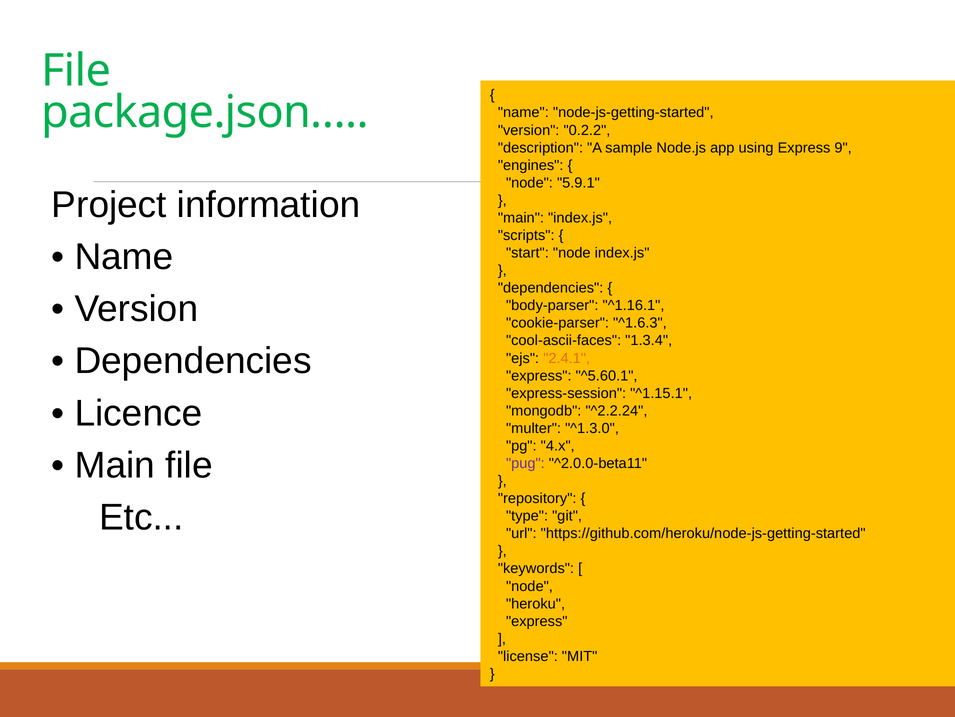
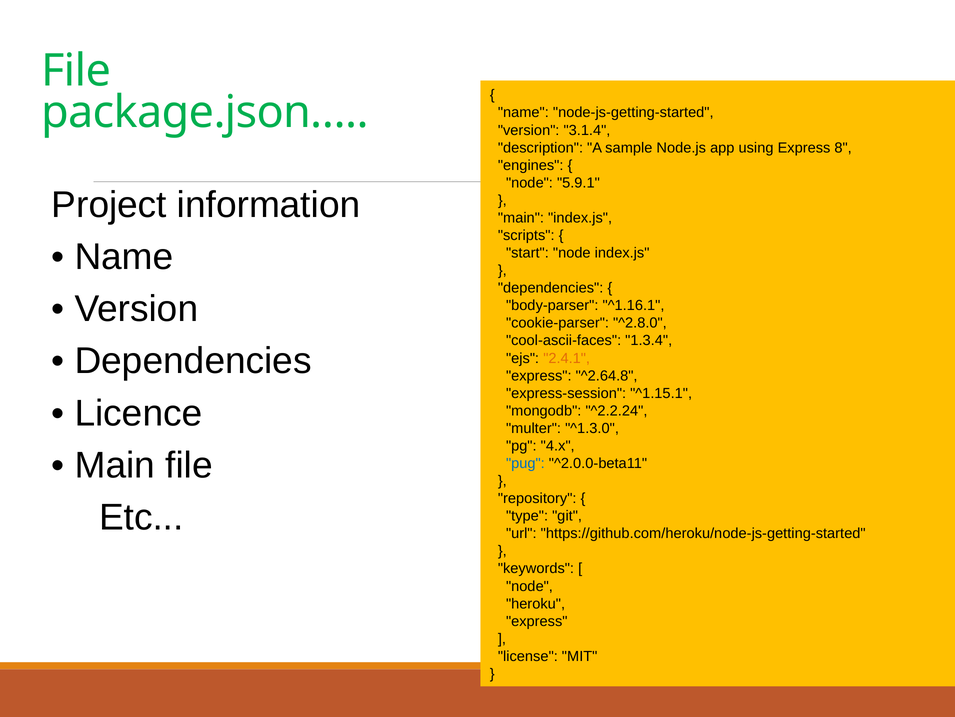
0.2.2: 0.2.2 -> 3.1.4 (587, 130)
9: 9 -> 8 (843, 148)
^1.6.3: ^1.6.3 -> ^2.8.0 (640, 323)
^5.60.1: ^5.60.1 -> ^2.64.8 (607, 375)
pug colour: purple -> blue (525, 463)
